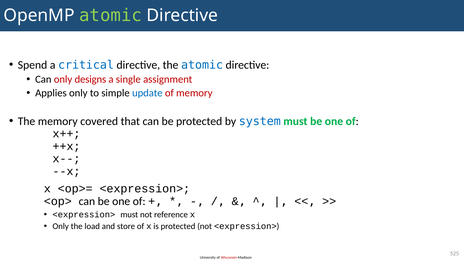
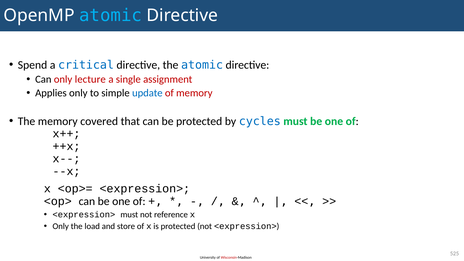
atomic colour: light green -> light blue (111, 16)
designs: designs -> lecture (90, 79)
system: system -> cycles (260, 121)
